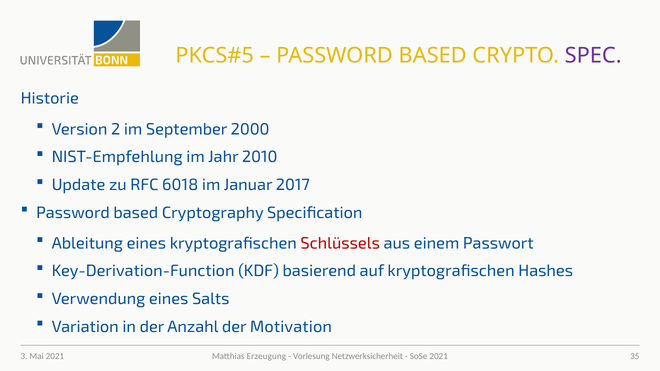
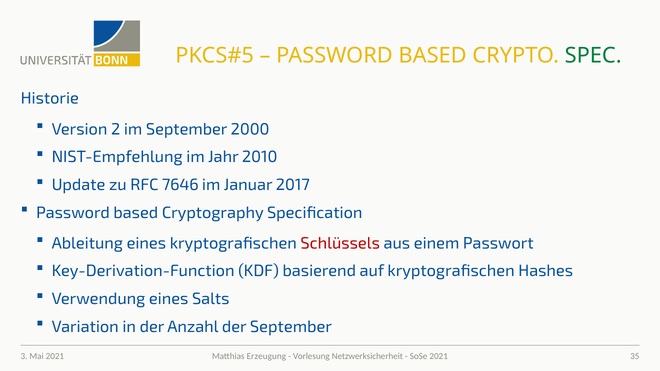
SPEC colour: purple -> green (593, 55)
6018: 6018 -> 7646 (180, 185)
der Motivation: Motivation -> September (291, 327)
